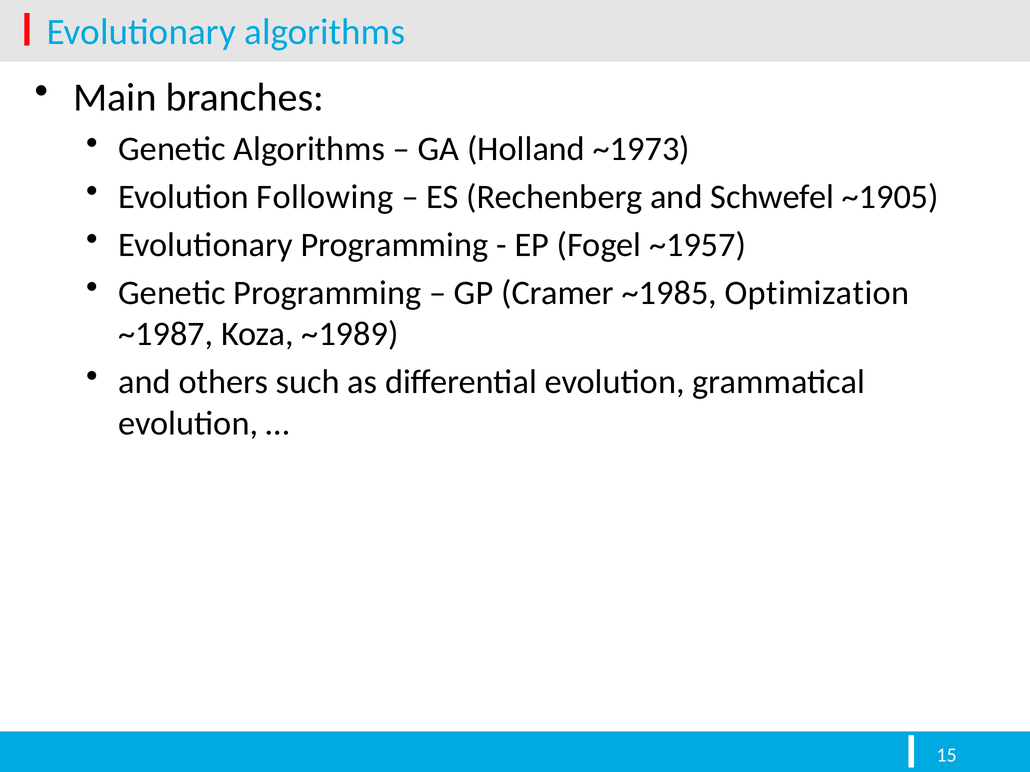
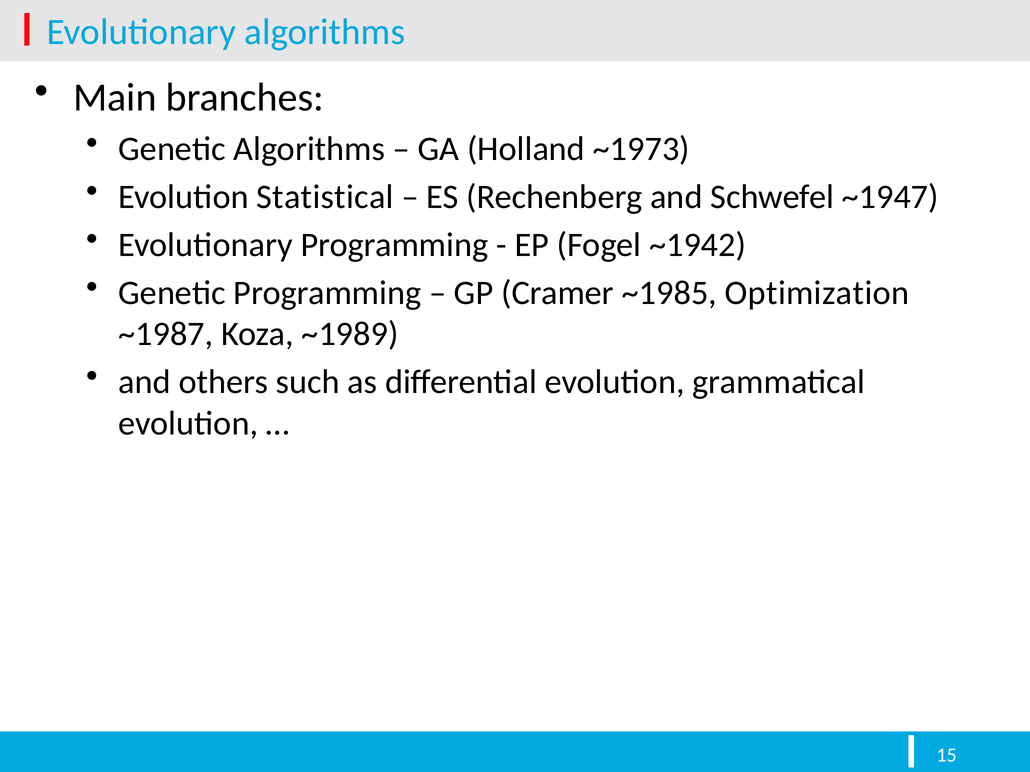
Following: Following -> Statistical (325, 197)
~1905: ~1905 -> ~1947 (890, 197)
~1957: ~1957 -> ~1942 (698, 245)
